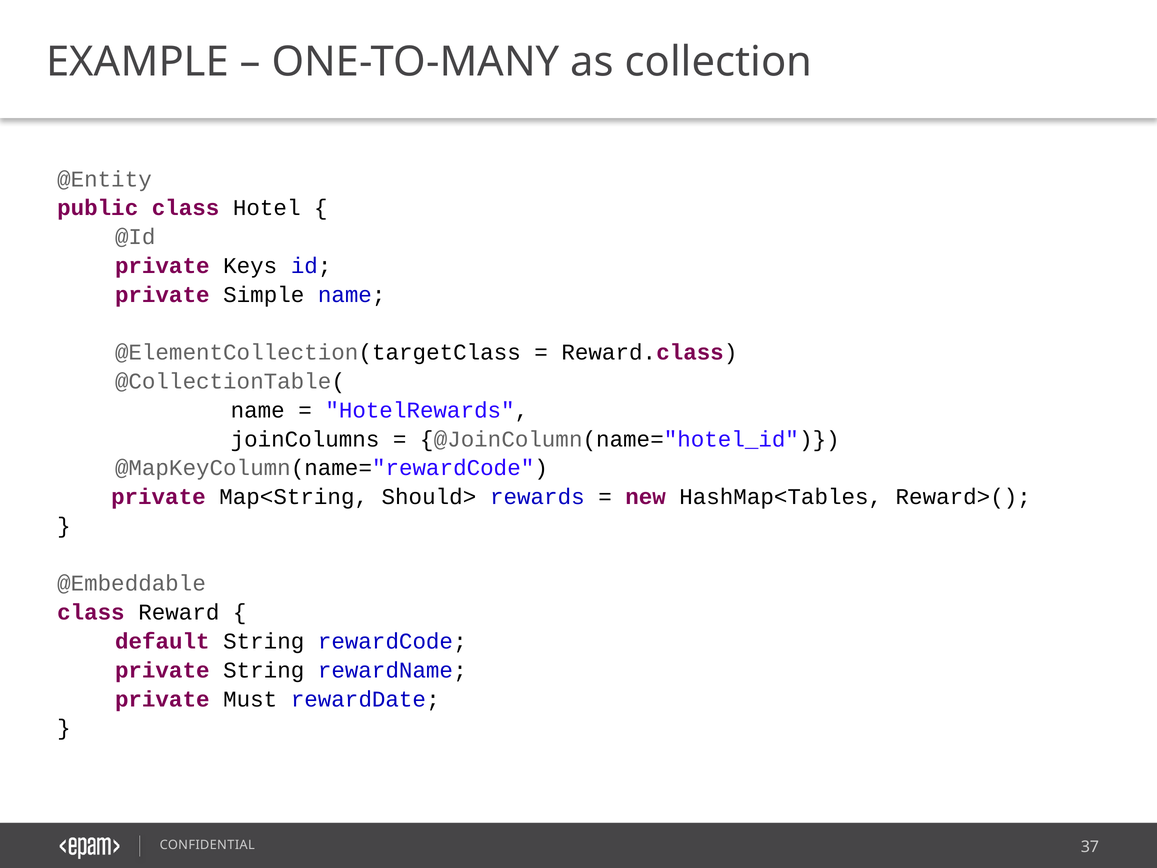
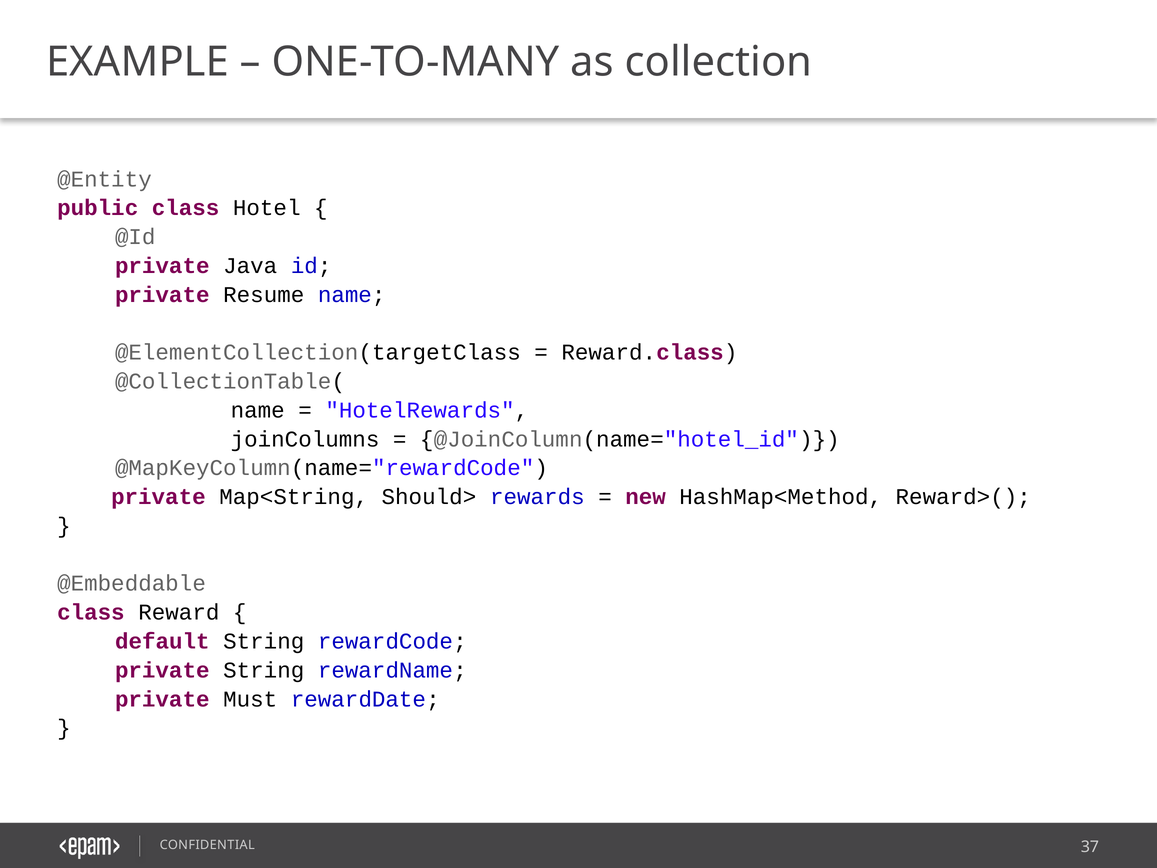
Keys: Keys -> Java (250, 266)
Simple: Simple -> Resume (264, 295)
HashMap<Tables: HashMap<Tables -> HashMap<Method (781, 497)
